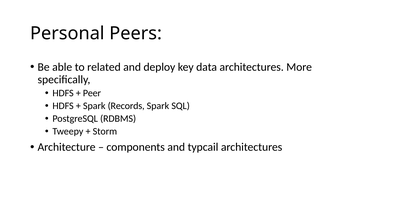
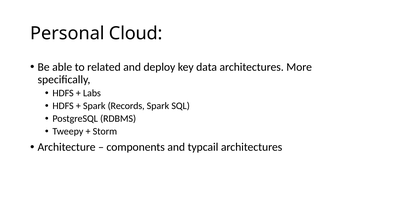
Peers: Peers -> Cloud (136, 33)
Peer: Peer -> Labs (92, 93)
